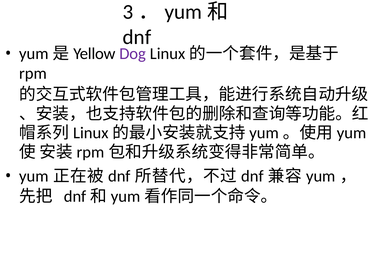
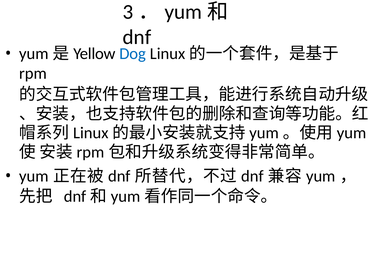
Dog colour: purple -> blue (133, 54)
